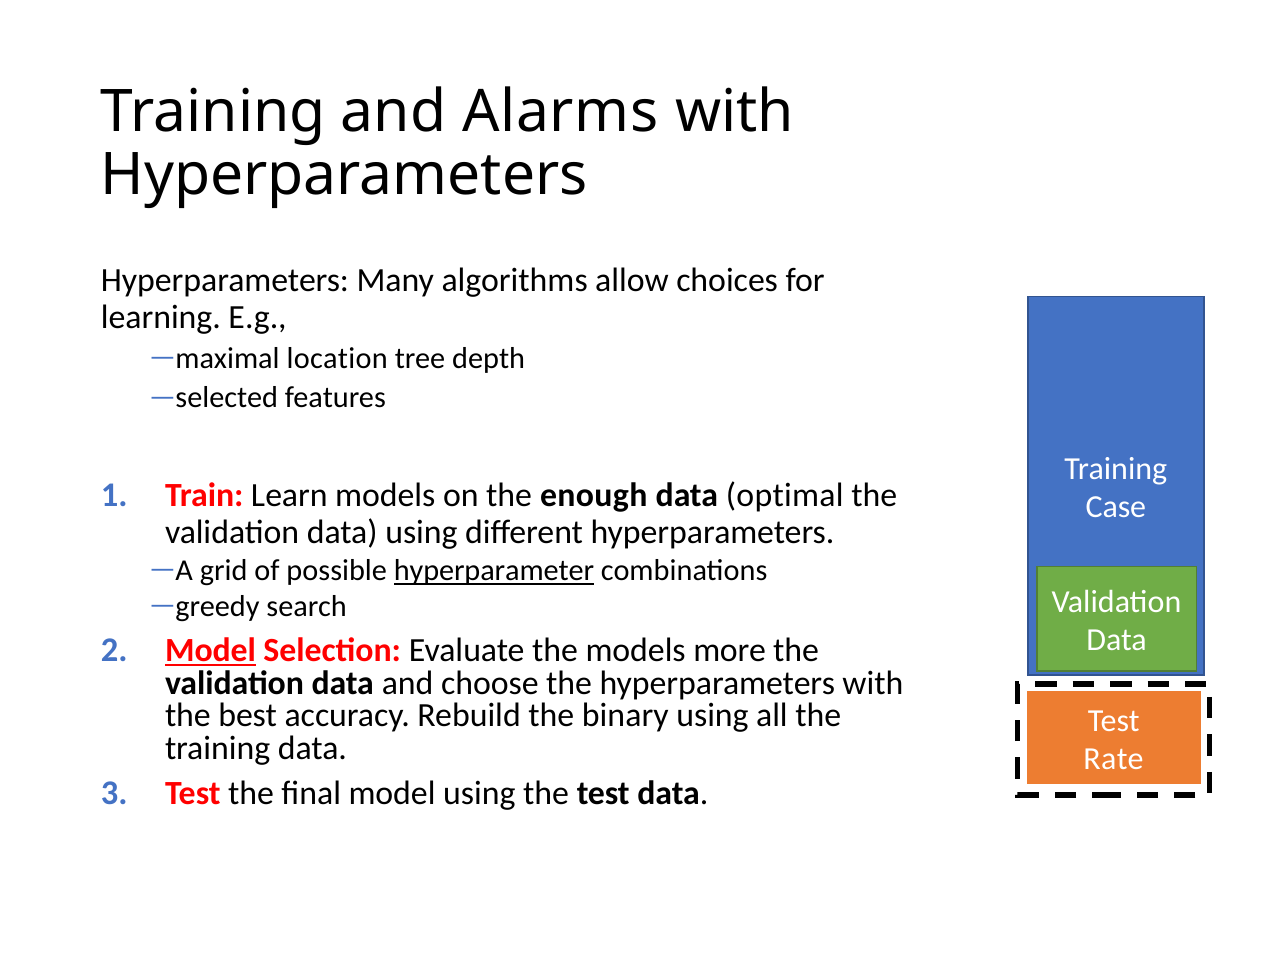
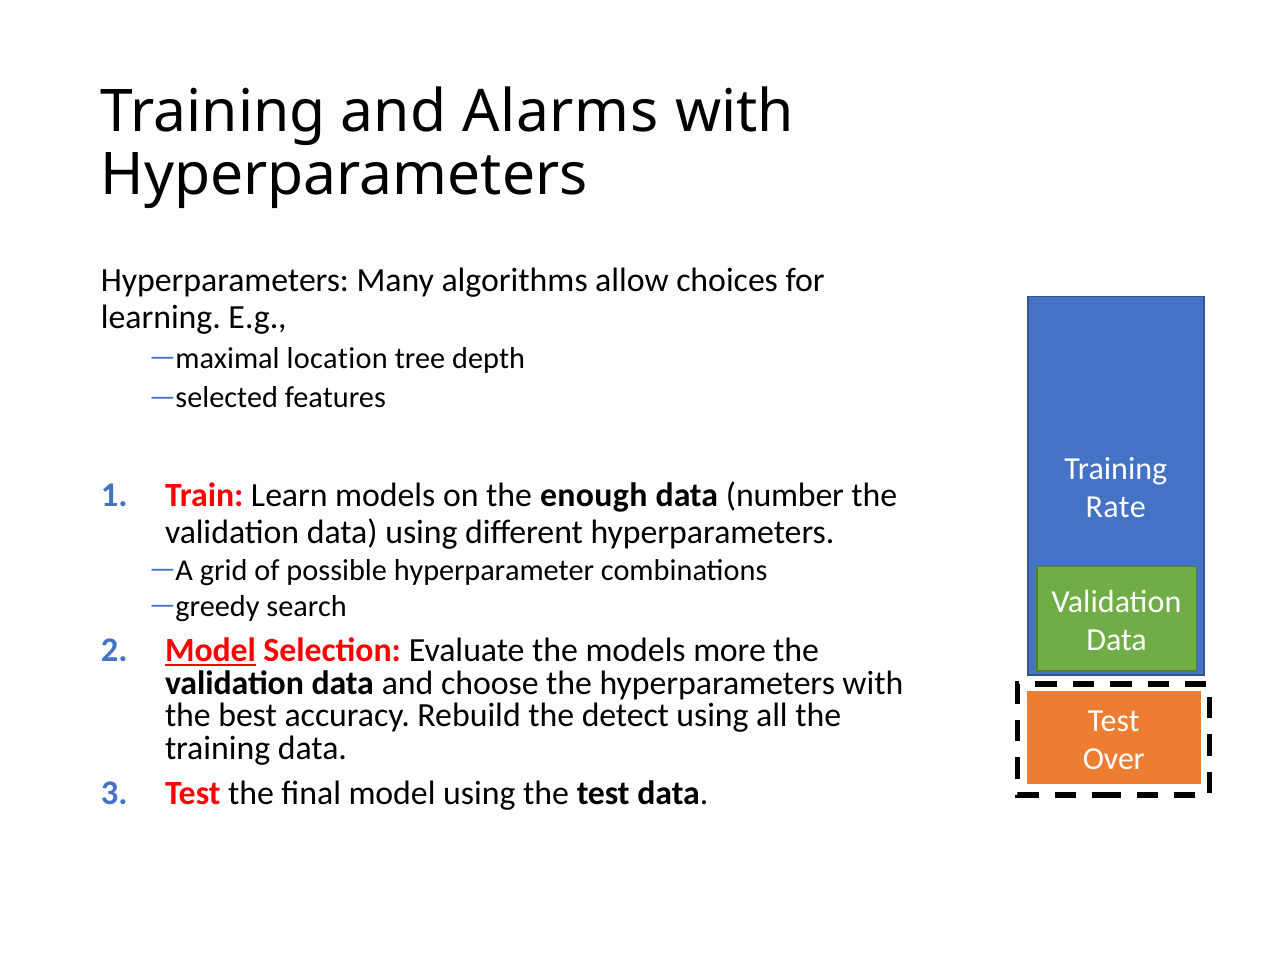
optimal: optimal -> number (785, 495)
Case: Case -> Rate (1116, 507)
hyperparameter underline: present -> none (494, 570)
binary: binary -> detect (625, 715)
Rate: Rate -> Over (1114, 759)
